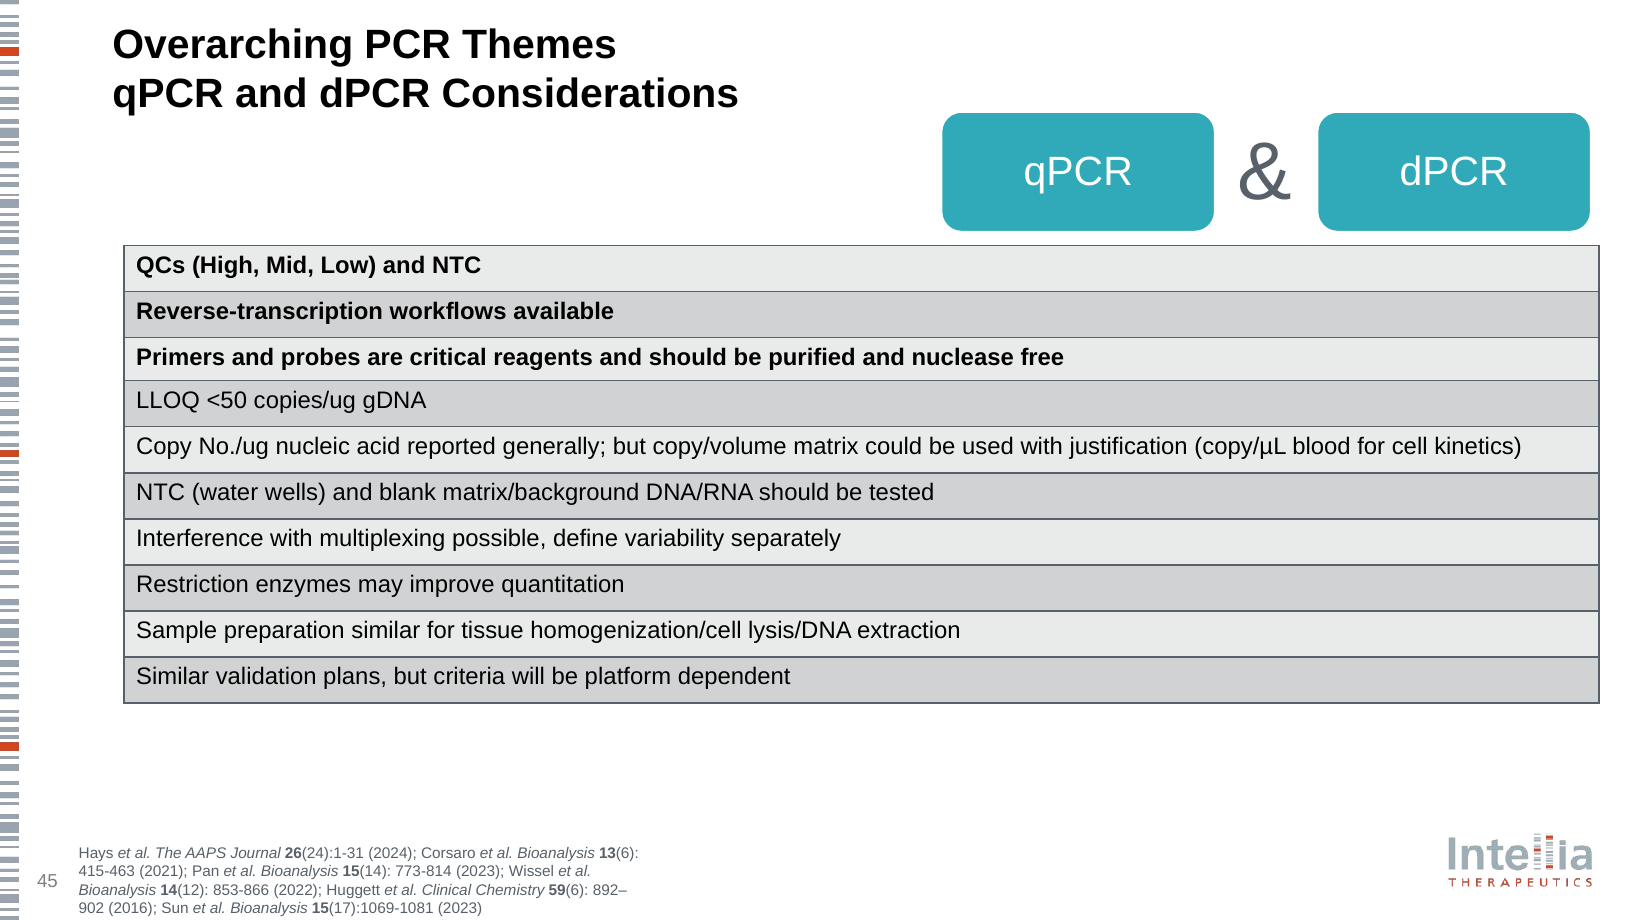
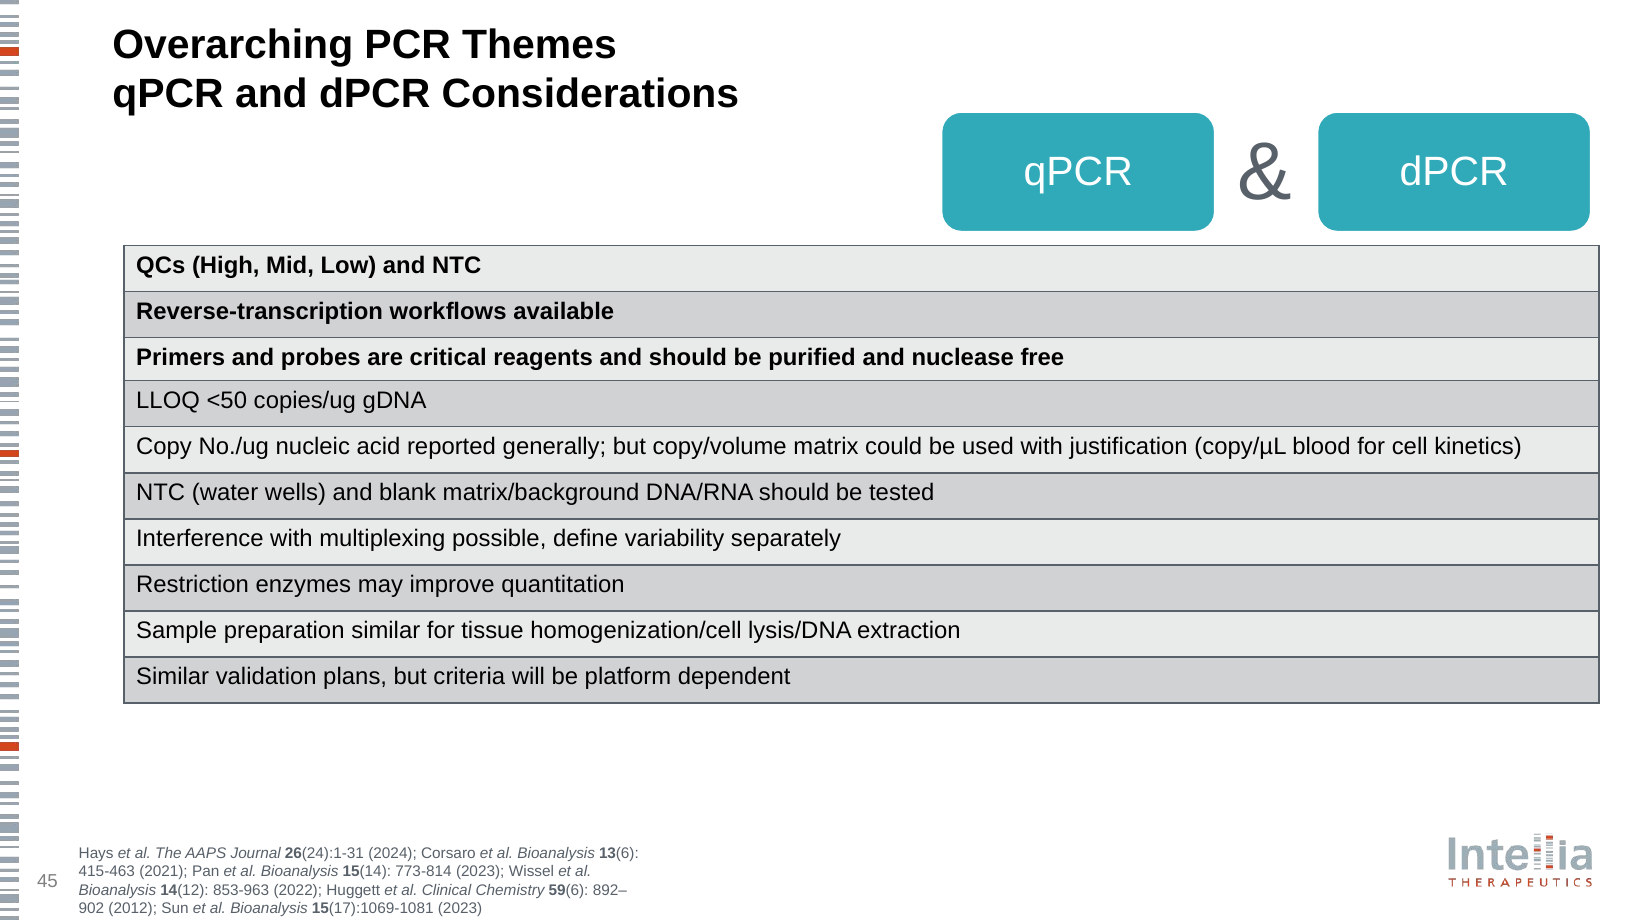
853-866: 853-866 -> 853-963 (241, 890)
2016: 2016 -> 2012 (133, 909)
